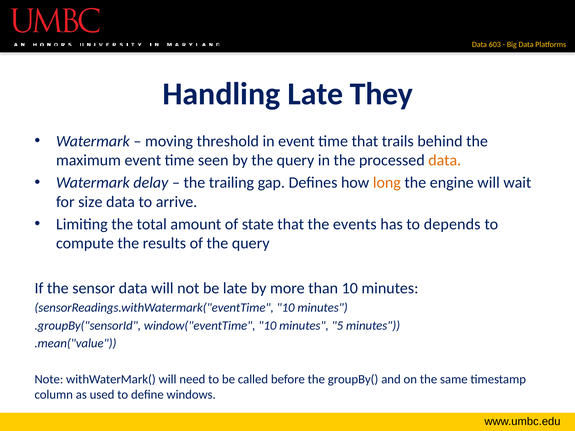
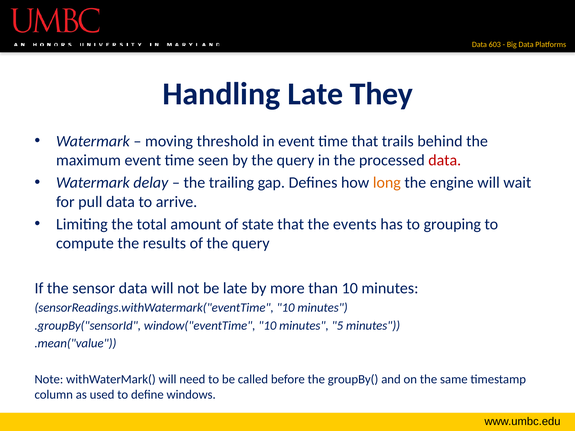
data colour: orange -> red (445, 160)
size: size -> pull (90, 202)
depends: depends -> grouping (452, 224)
